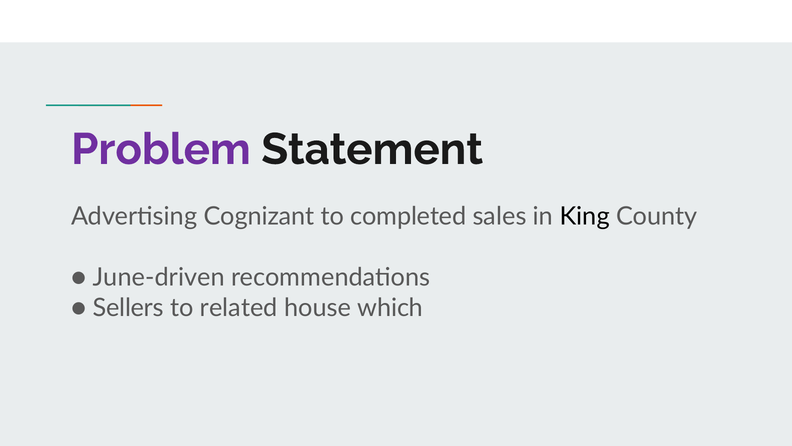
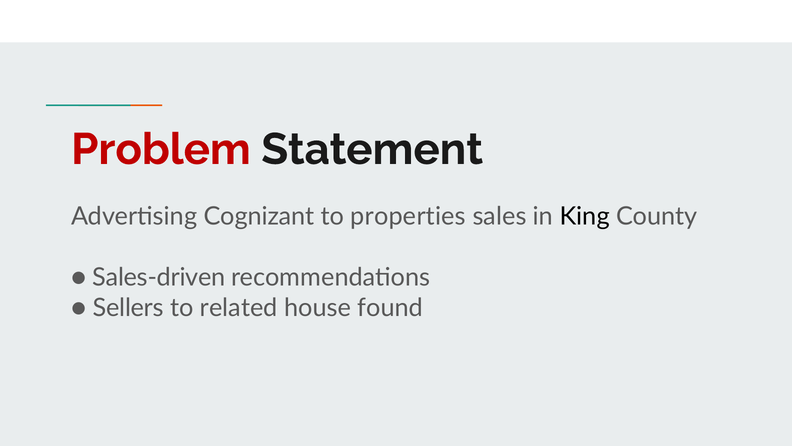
Problem colour: purple -> red (161, 149)
completed: completed -> properties (408, 216)
June-driven: June-driven -> Sales-driven (159, 277)
which: which -> found (390, 308)
